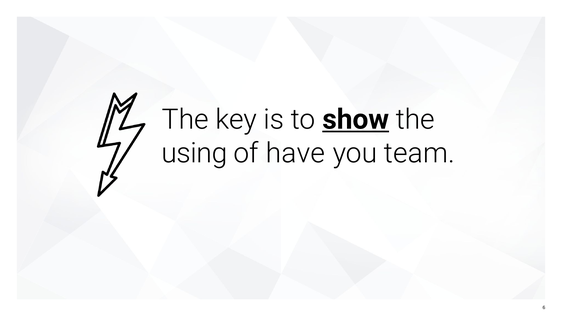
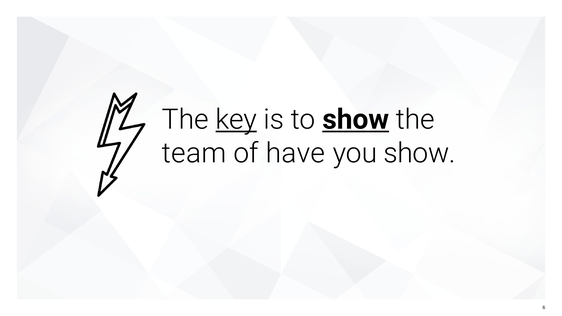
key underline: none -> present (236, 119)
using: using -> team (194, 153)
you team: team -> show (420, 153)
